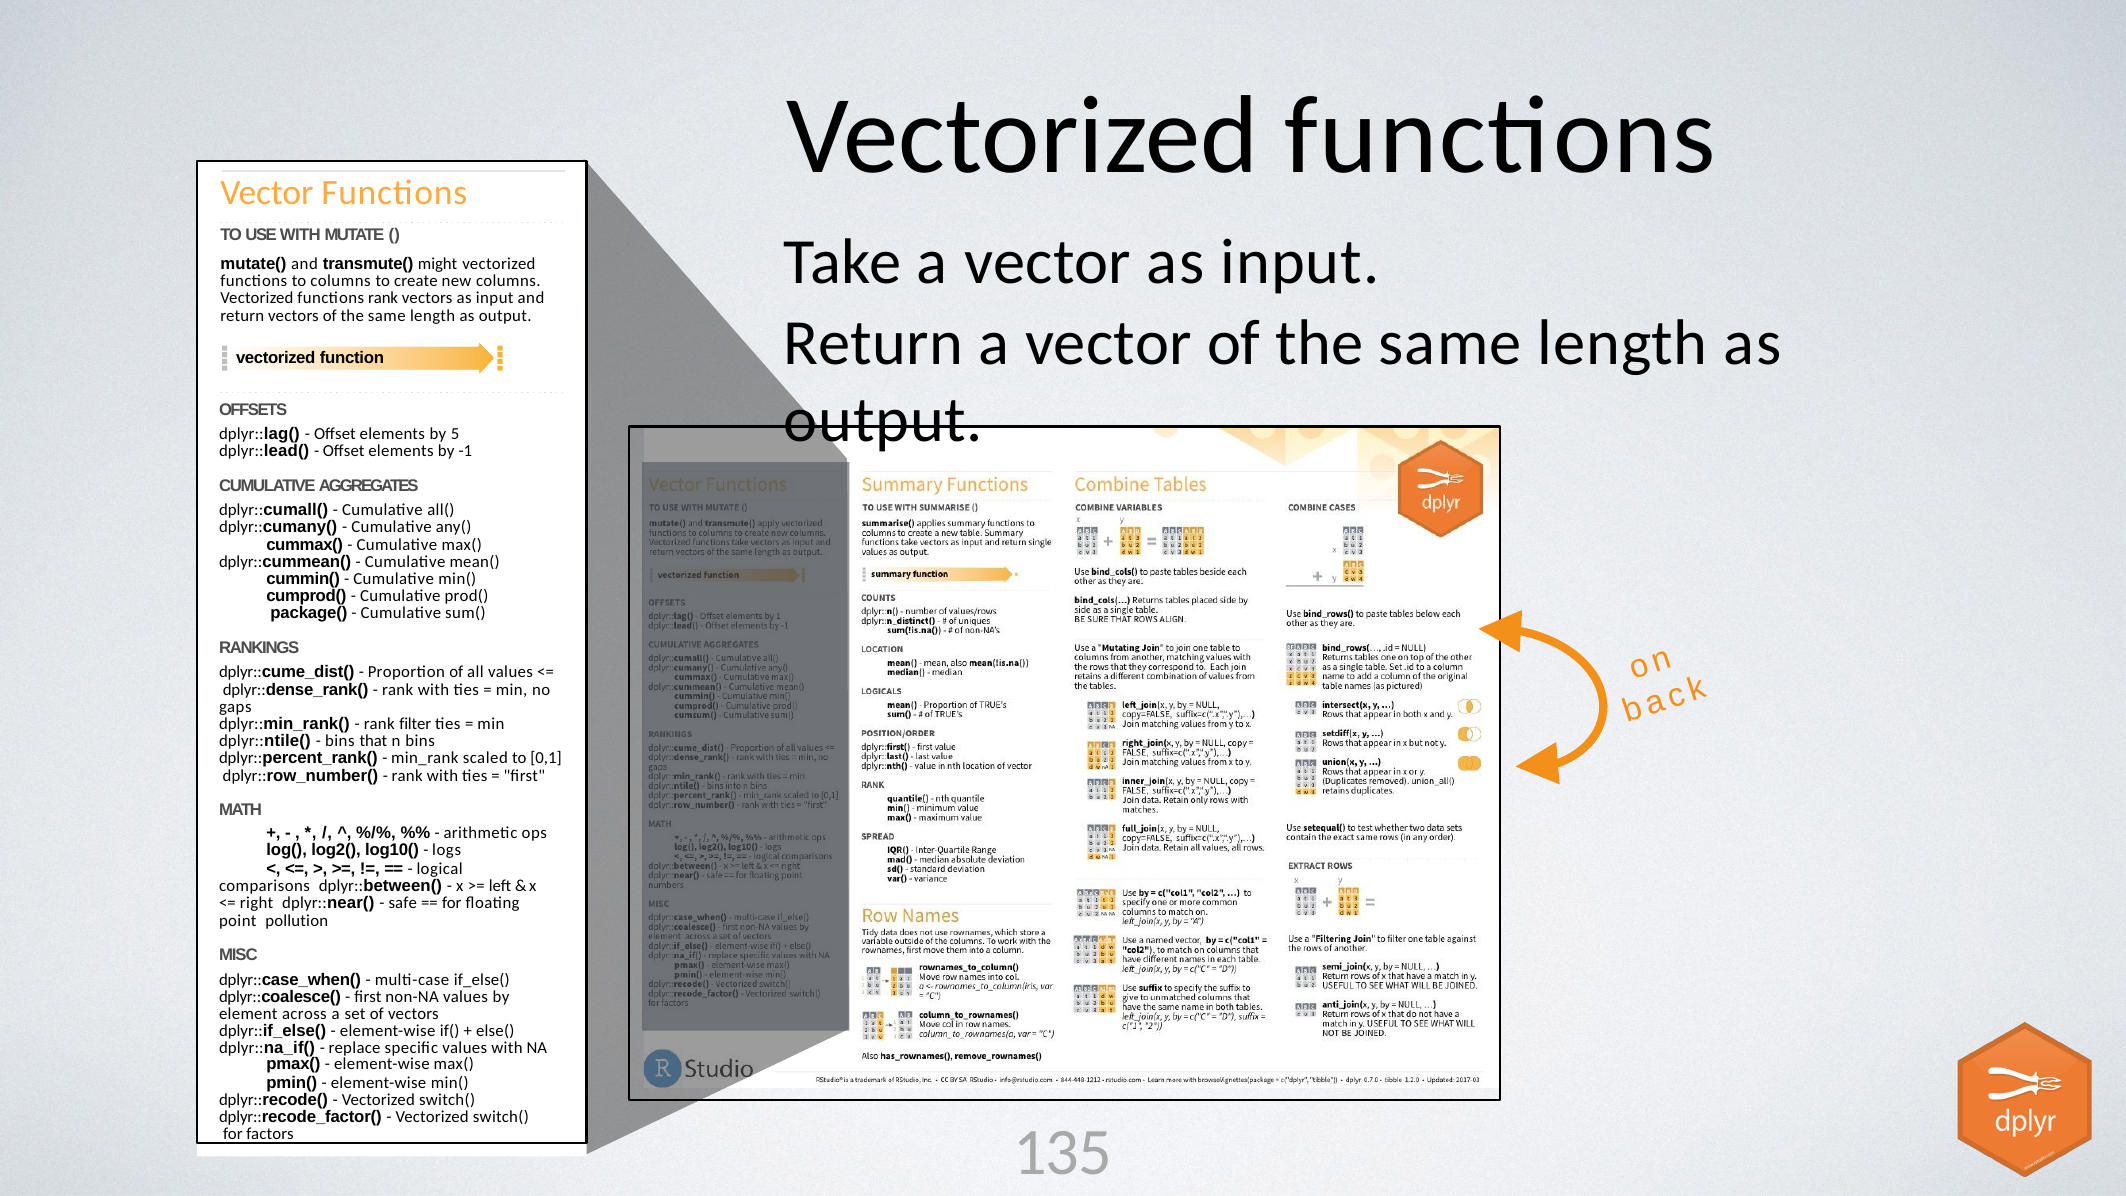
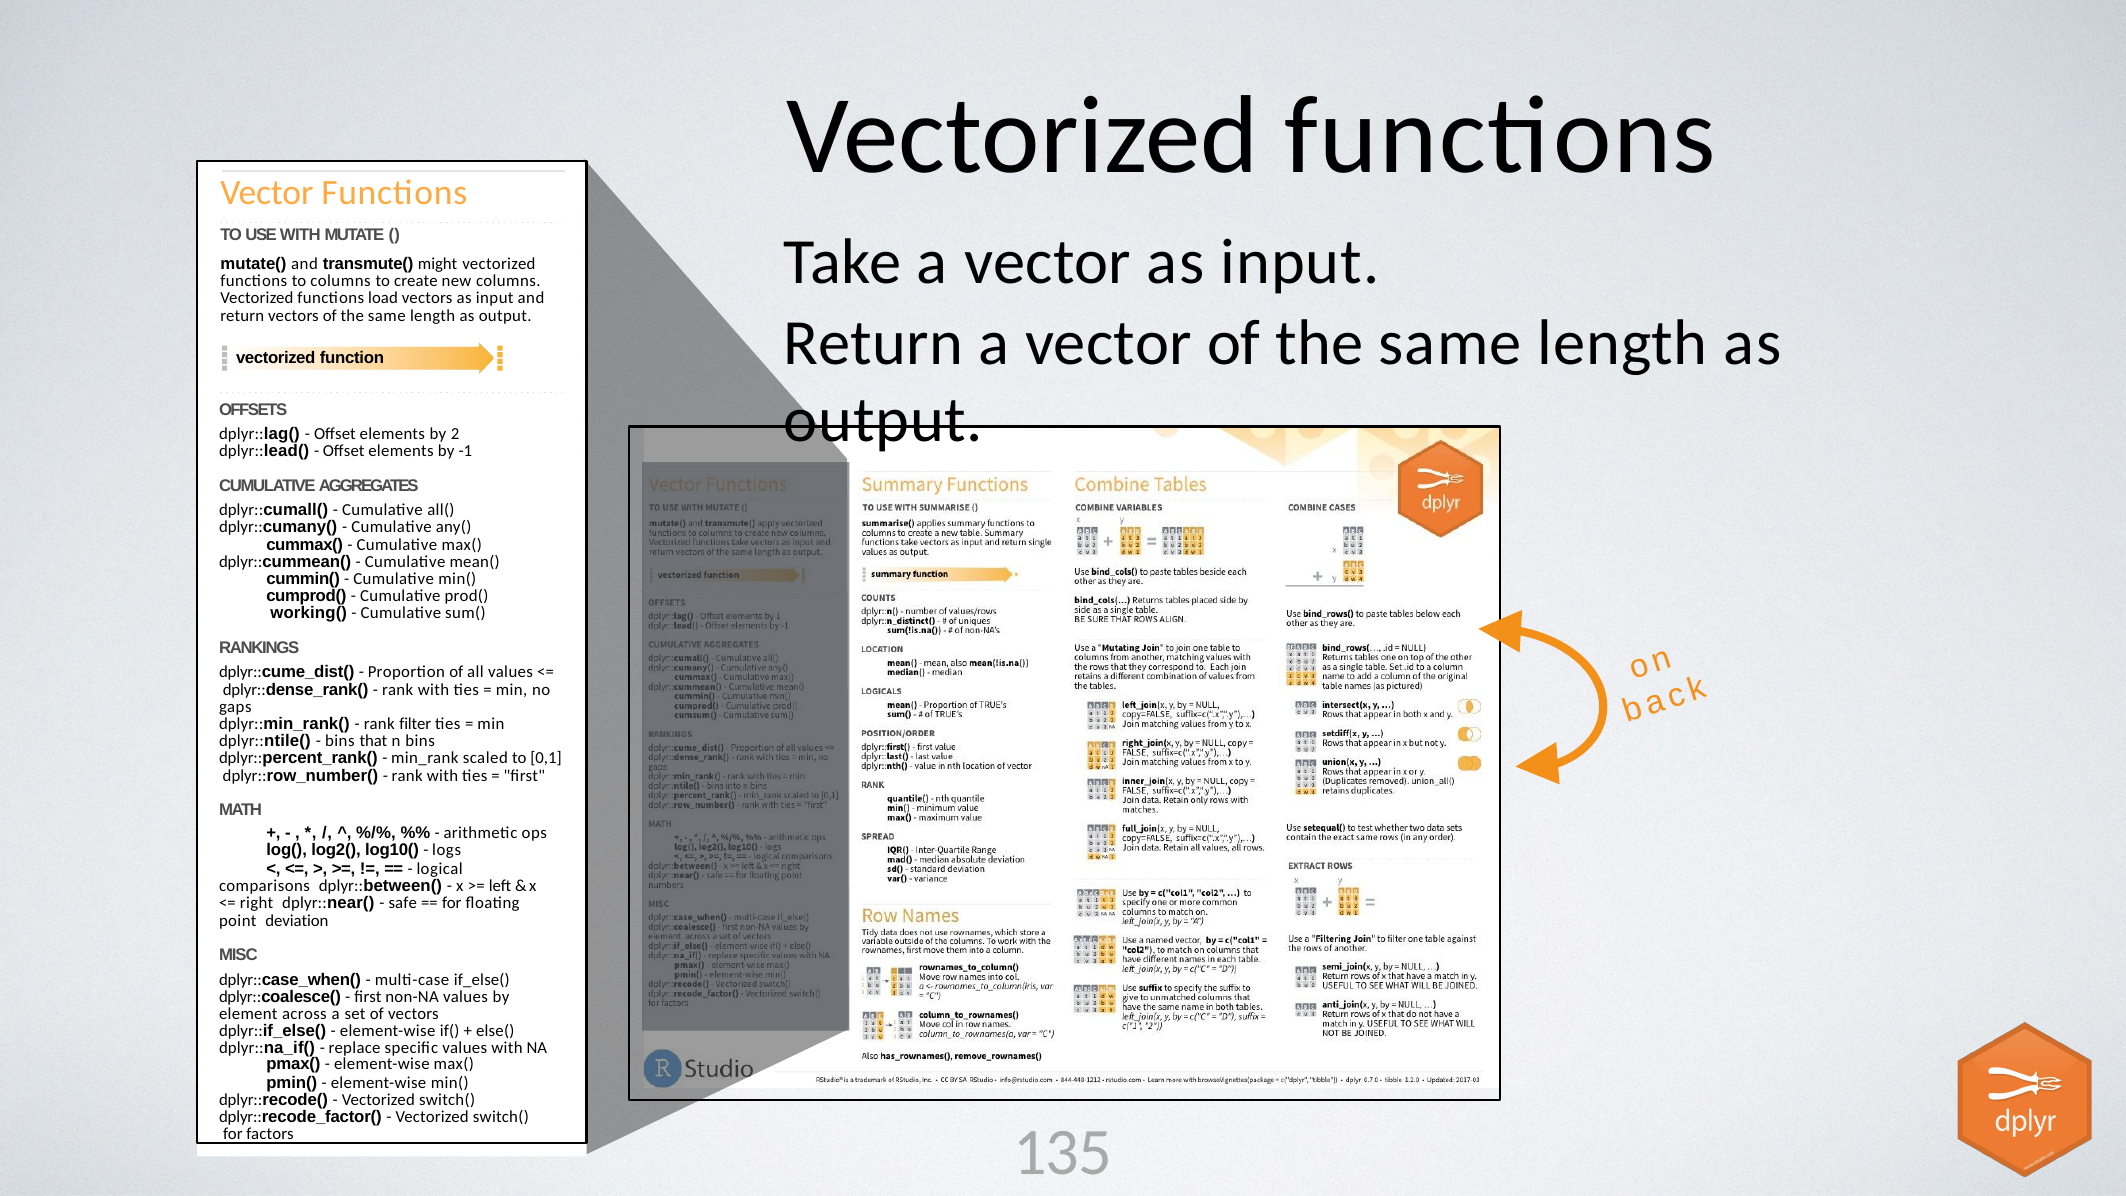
functions rank: rank -> load (383, 298)
5: 5 -> 2 (455, 434)
package(: package( -> working( (309, 613)
pollution: pollution -> deviation (297, 921)
